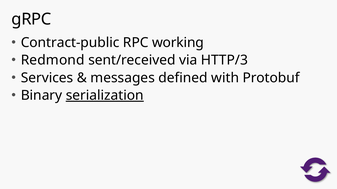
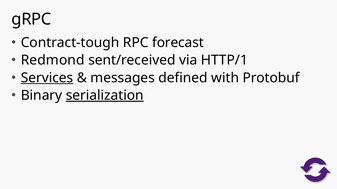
Contract-public: Contract-public -> Contract-tough (70, 43)
working: working -> forecast (178, 43)
HTTP/3: HTTP/3 -> HTTP/1 (224, 60)
Services underline: none -> present (47, 78)
